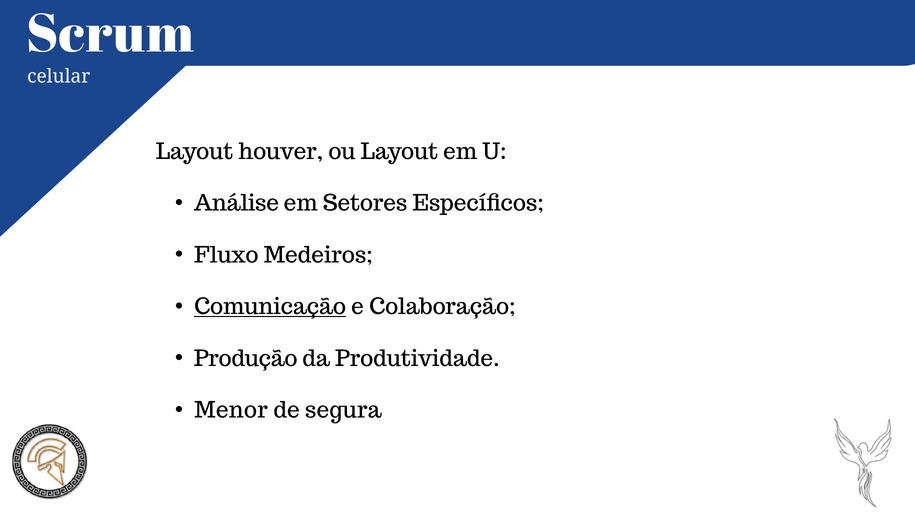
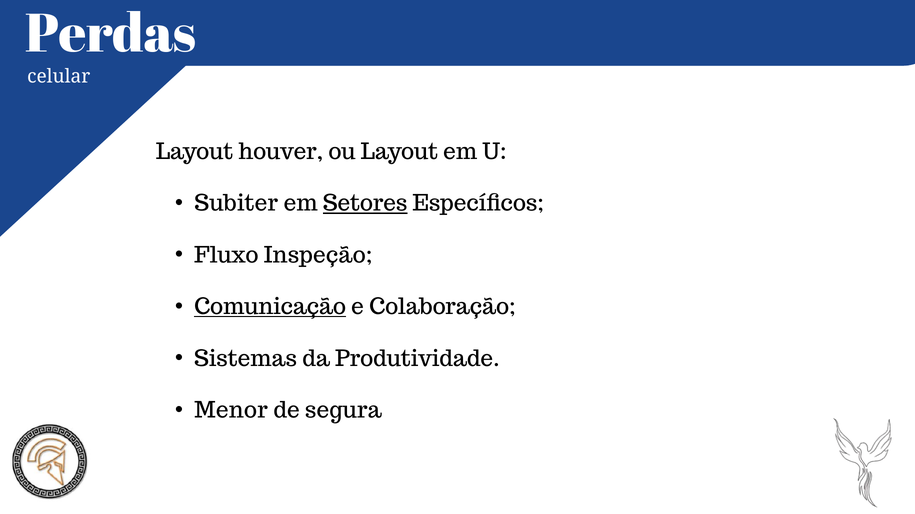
Scrum: Scrum -> Perdas (111, 34)
Análise: Análise -> Subiter (236, 204)
Setores underline: none -> present (365, 204)
Medeiros: Medeiros -> Inspeção (318, 256)
Produção: Produção -> Sistemas (246, 359)
